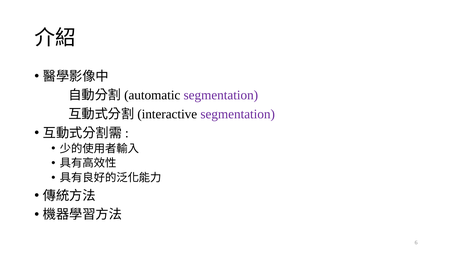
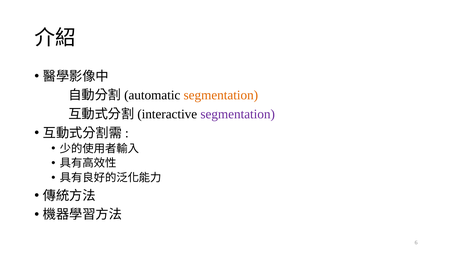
segmentation colour: purple -> orange (221, 95)
